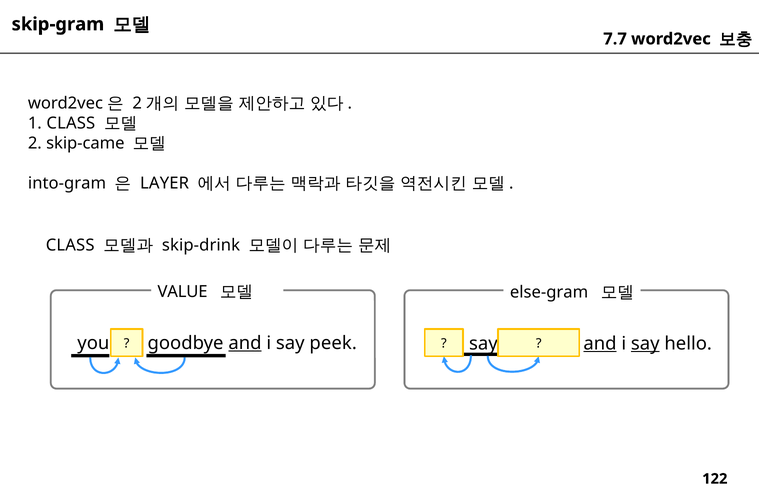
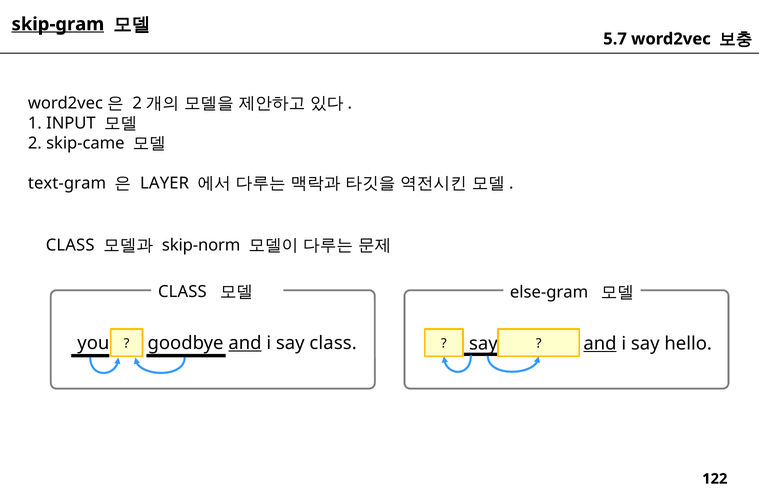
skip-gram underline: none -> present (58, 24)
7.7: 7.7 -> 5.7 (615, 39)
1 CLASS: CLASS -> INPUT (71, 123)
into-gram: into-gram -> text-gram (67, 183)
skip-drink: skip-drink -> skip-norm (201, 245)
VALUE: VALUE -> CLASS (182, 291)
say peek: peek -> class (333, 343)
say underline: present -> none (645, 343)
